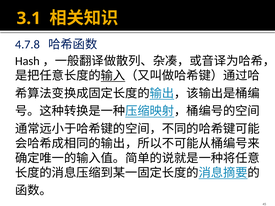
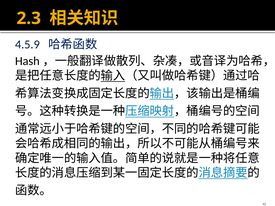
3.1: 3.1 -> 2.3 (29, 18)
4.7.8: 4.7.8 -> 4.5.9 (27, 45)
